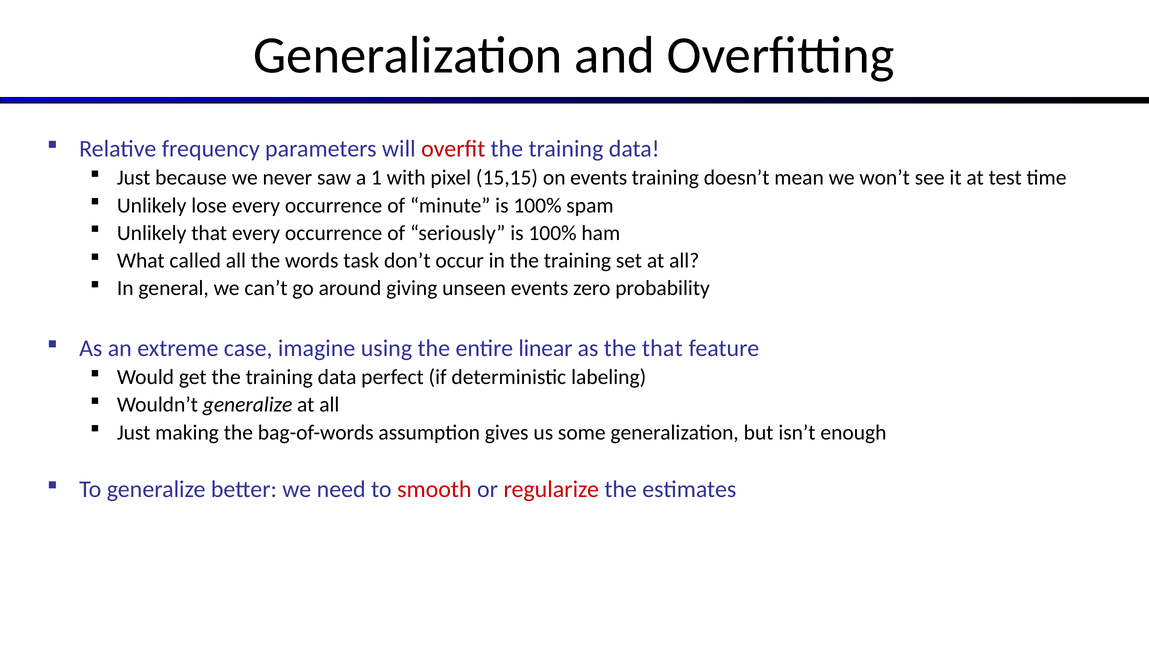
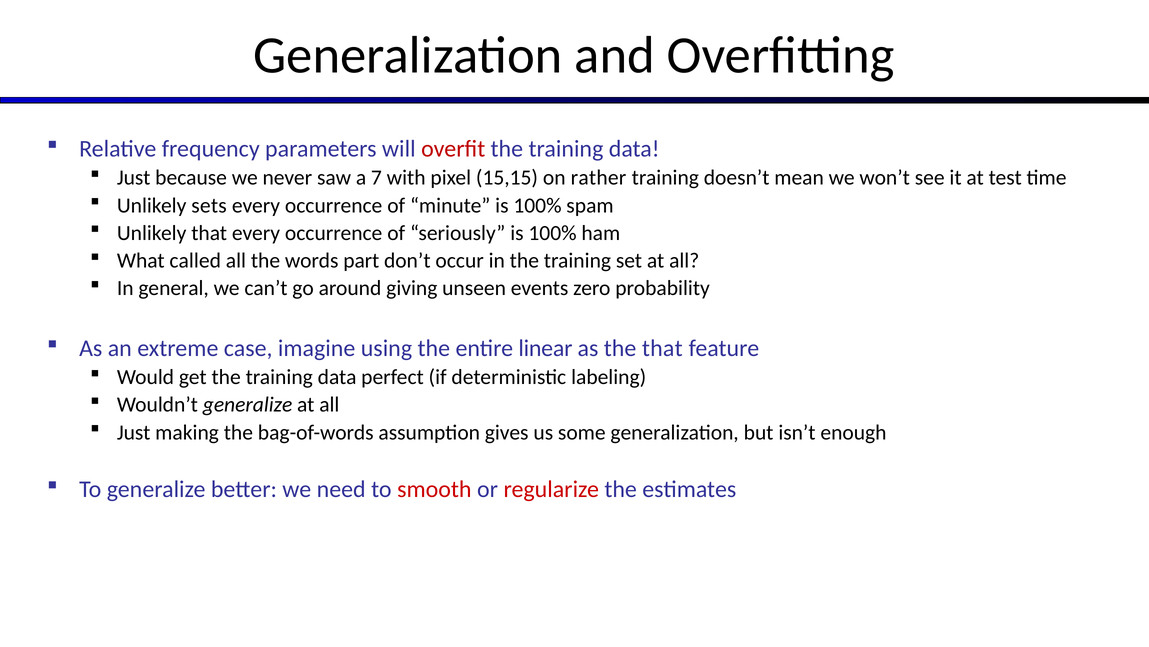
1: 1 -> 7 (376, 178)
on events: events -> rather (599, 178)
lose: lose -> sets (209, 205)
task: task -> part (361, 260)
